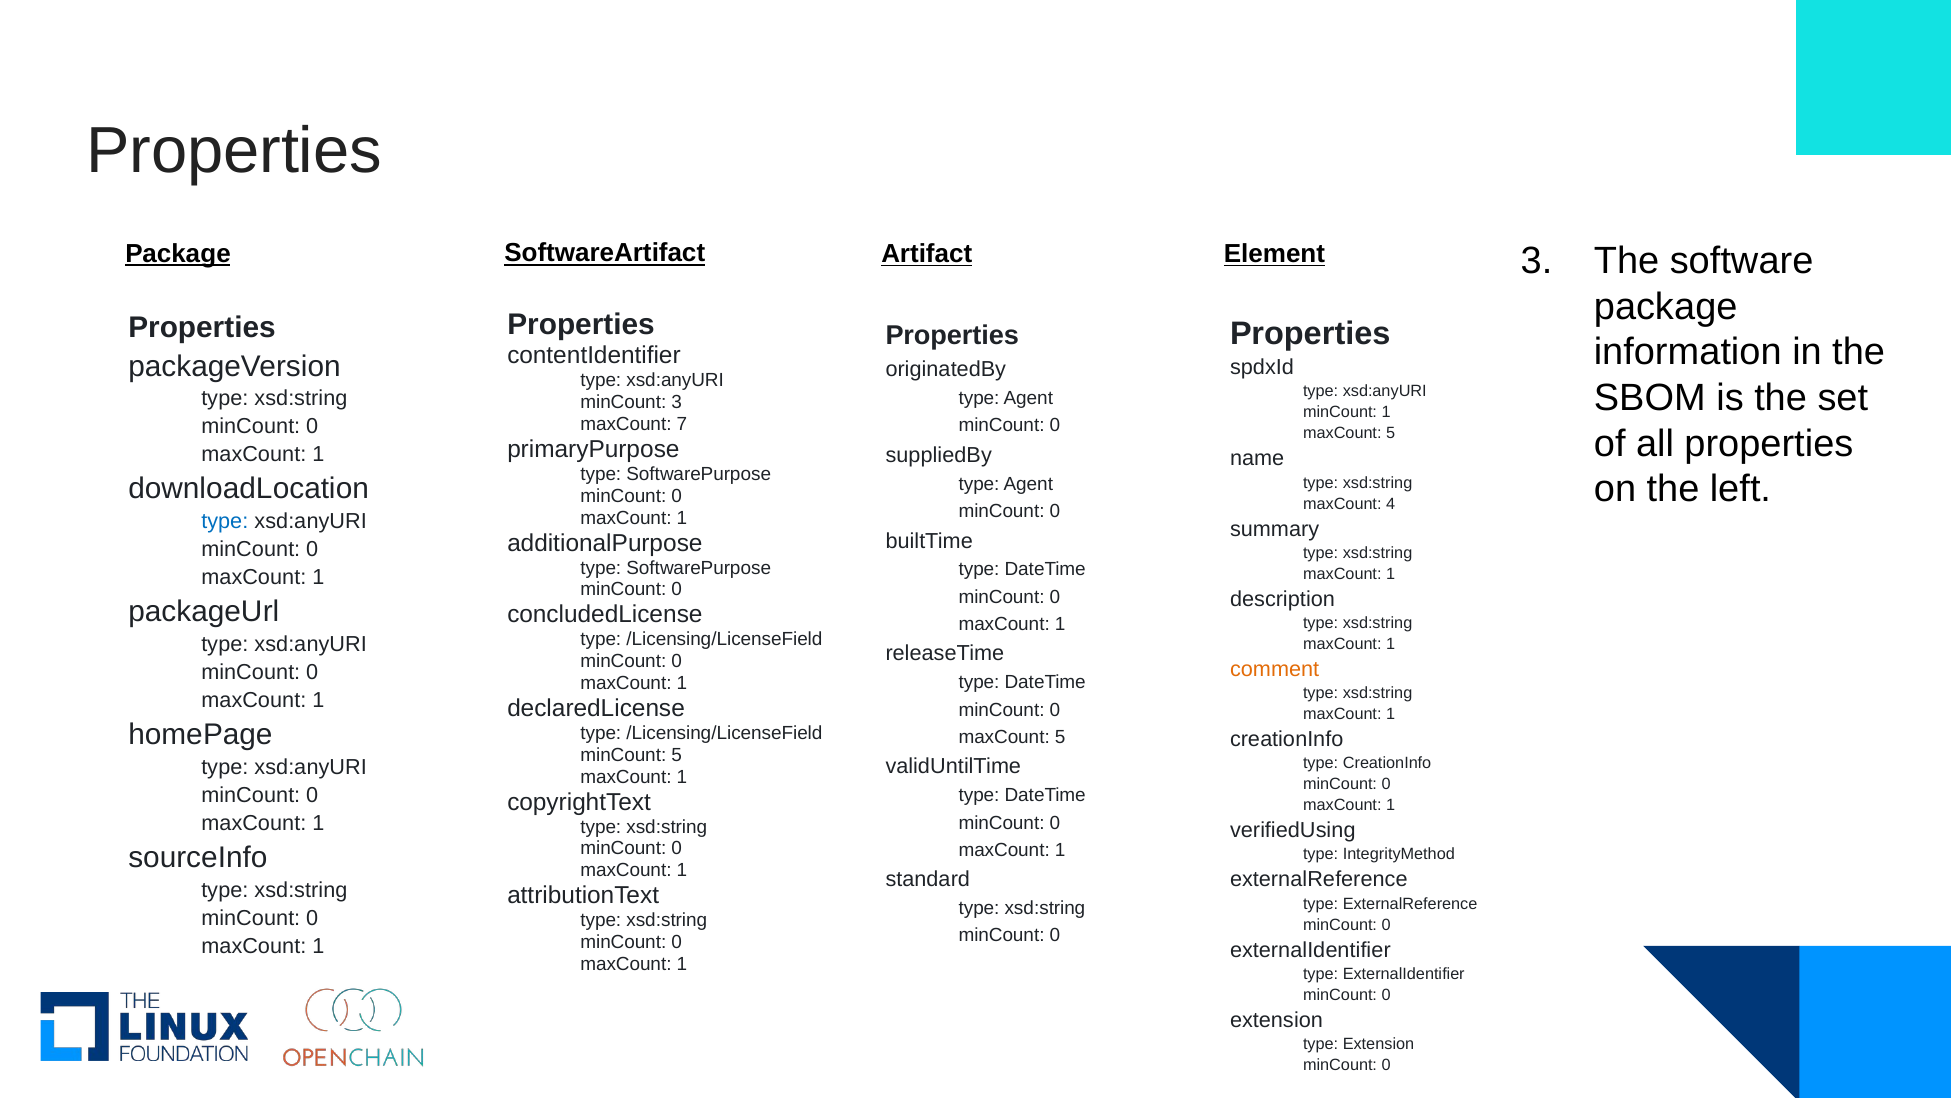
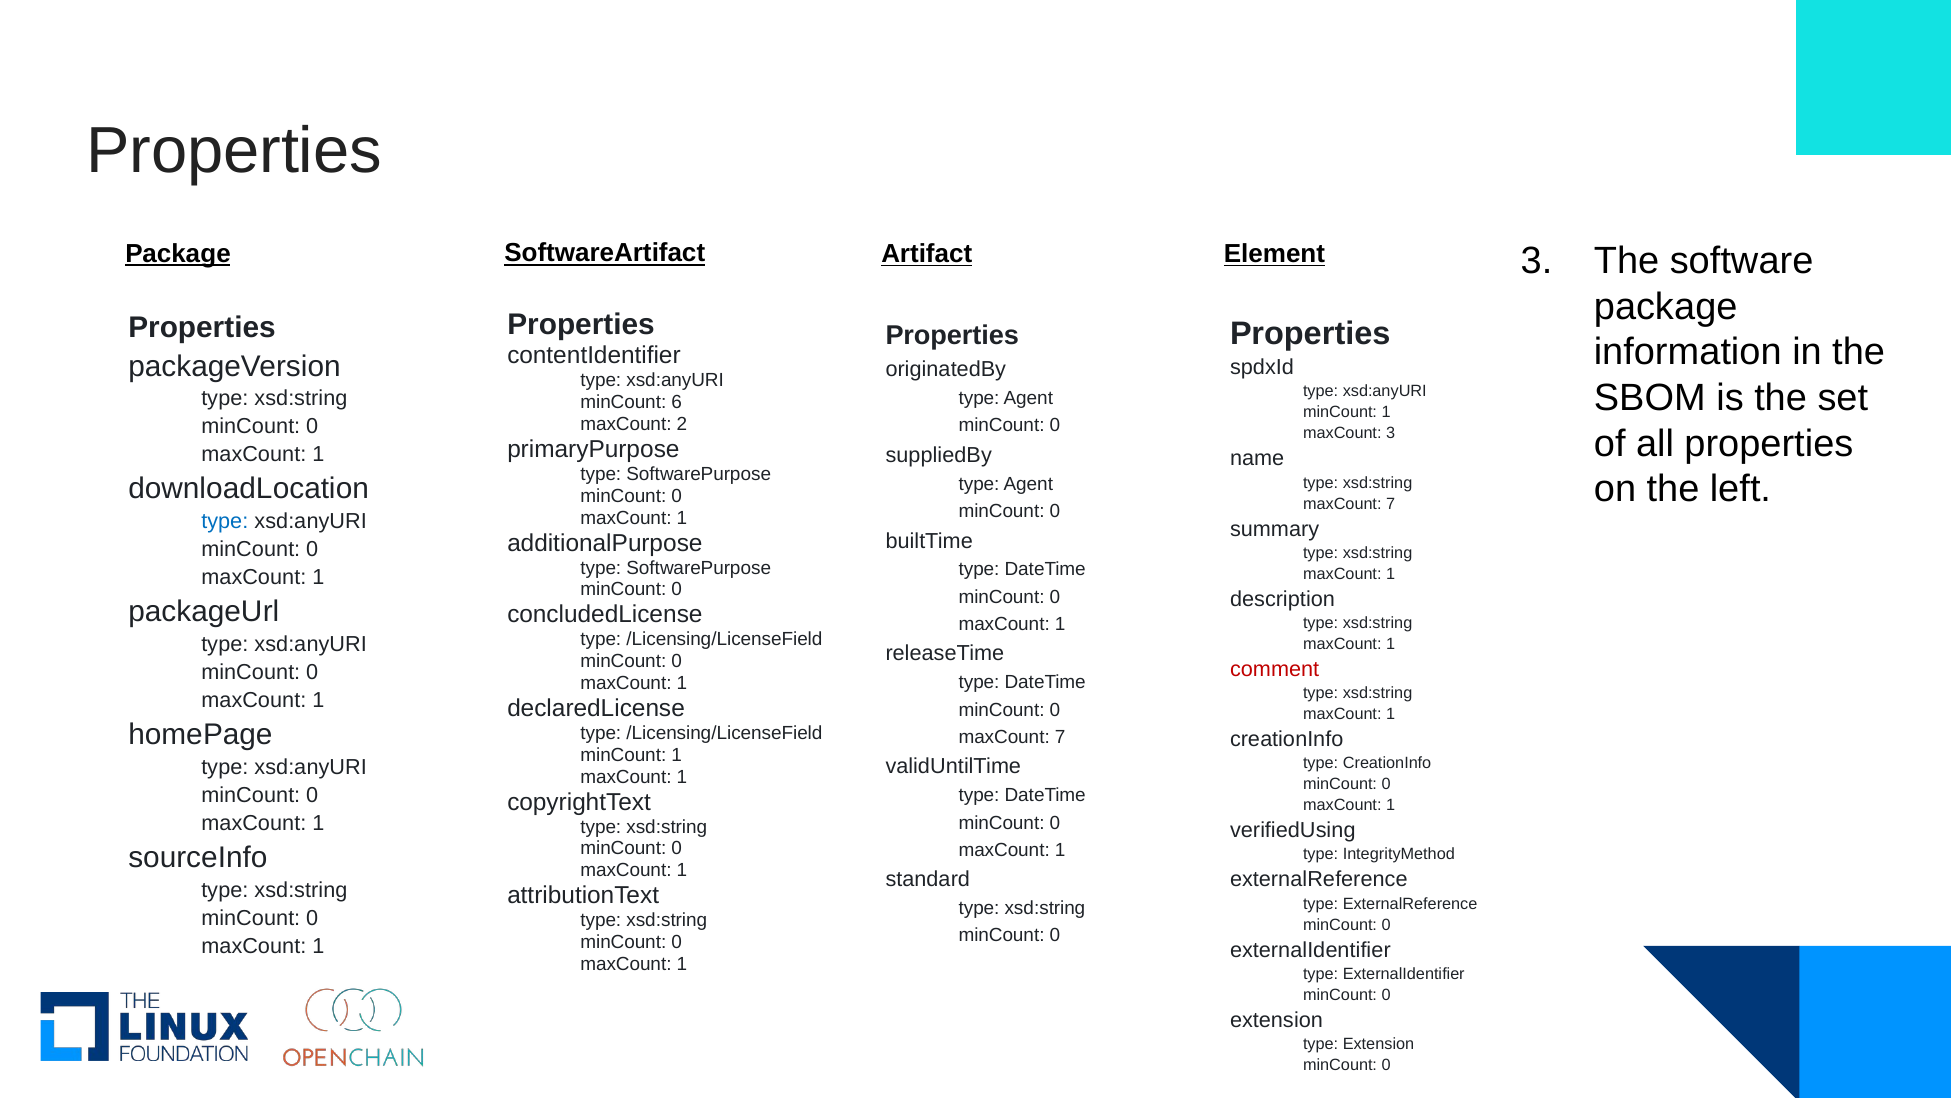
minCount 3: 3 -> 6 (677, 402)
7: 7 -> 2 (682, 424)
5: 5 -> 3 (1391, 433)
4: 4 -> 7 (1391, 503)
comment colour: orange -> red (1275, 669)
5: 5 -> 7 (1060, 737)
5: 5 -> 1 (677, 755)
